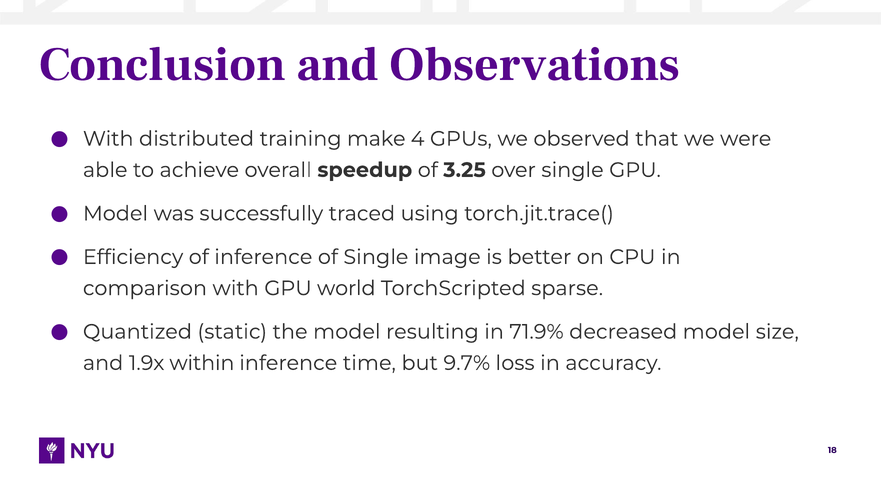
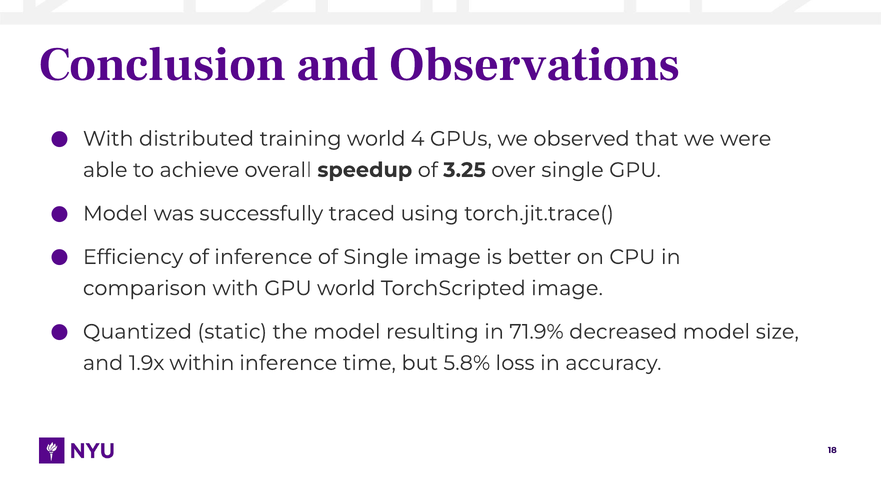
training make: make -> world (376, 139)
TorchScripted sparse: sparse -> image (567, 288)
9.7%: 9.7% -> 5.8% (467, 363)
